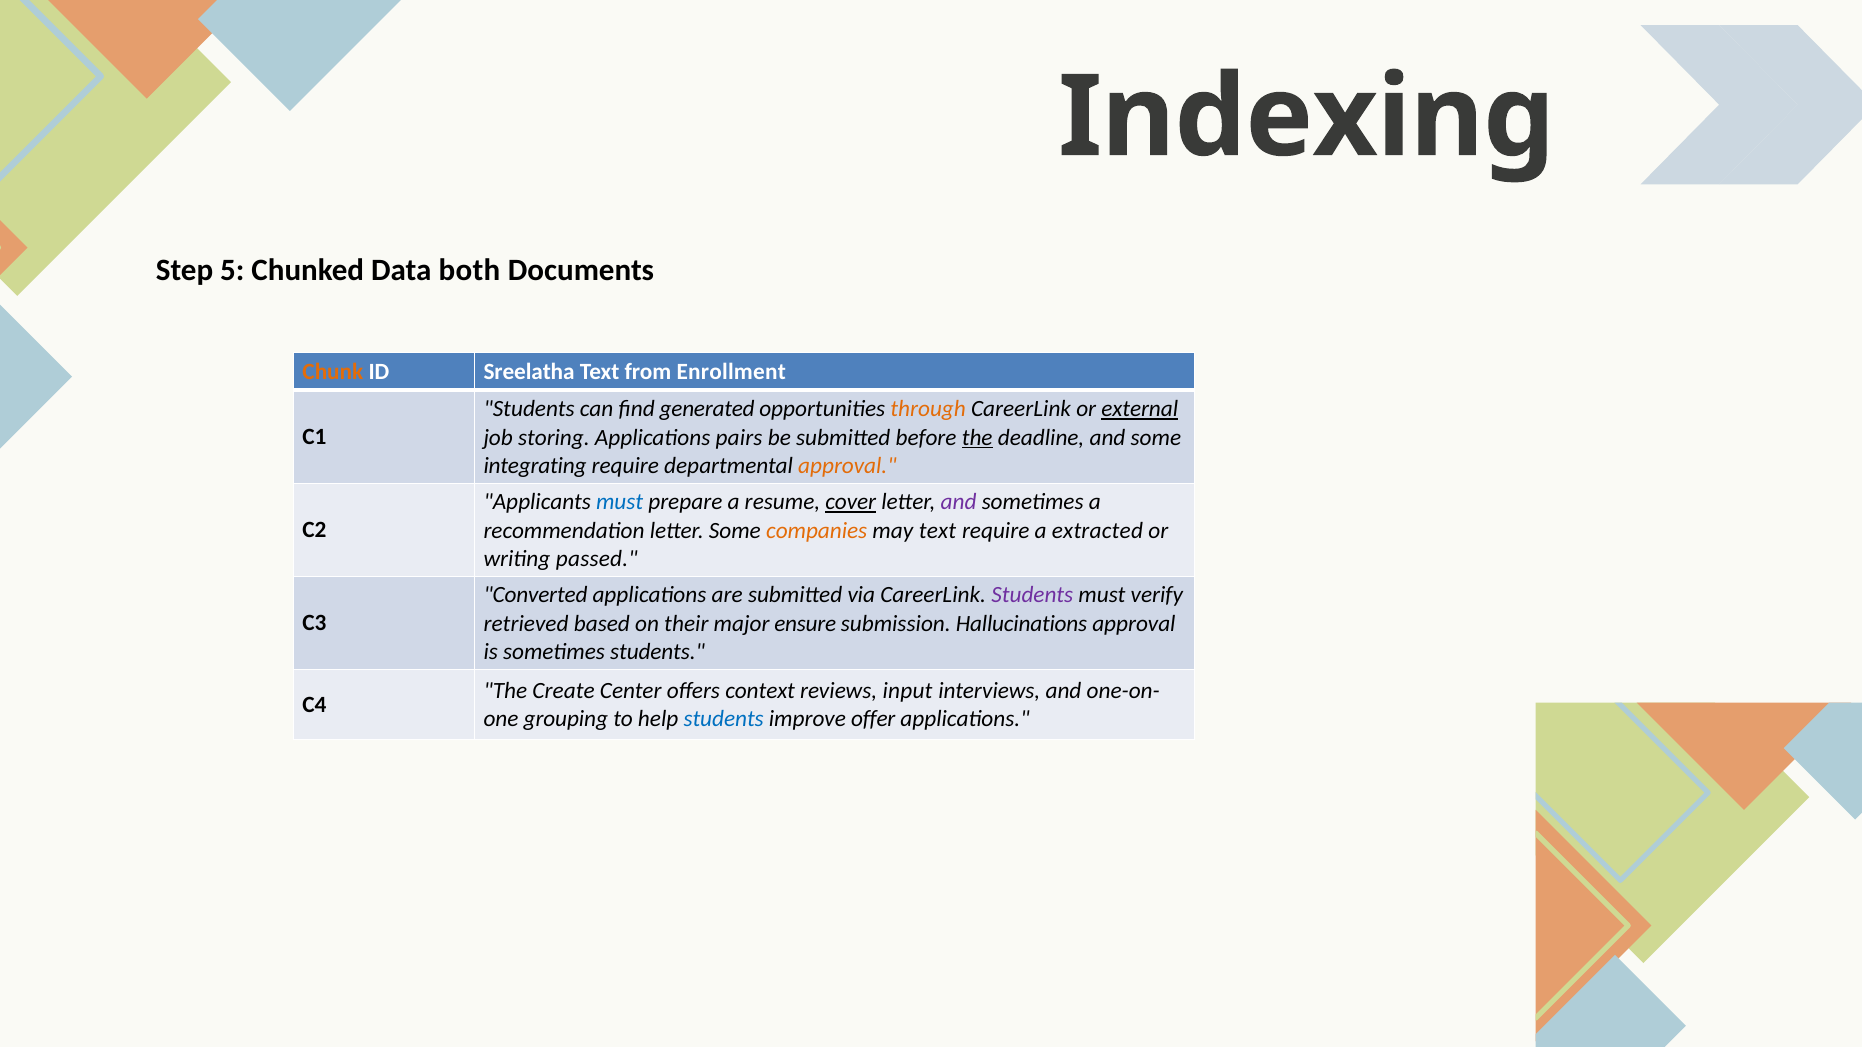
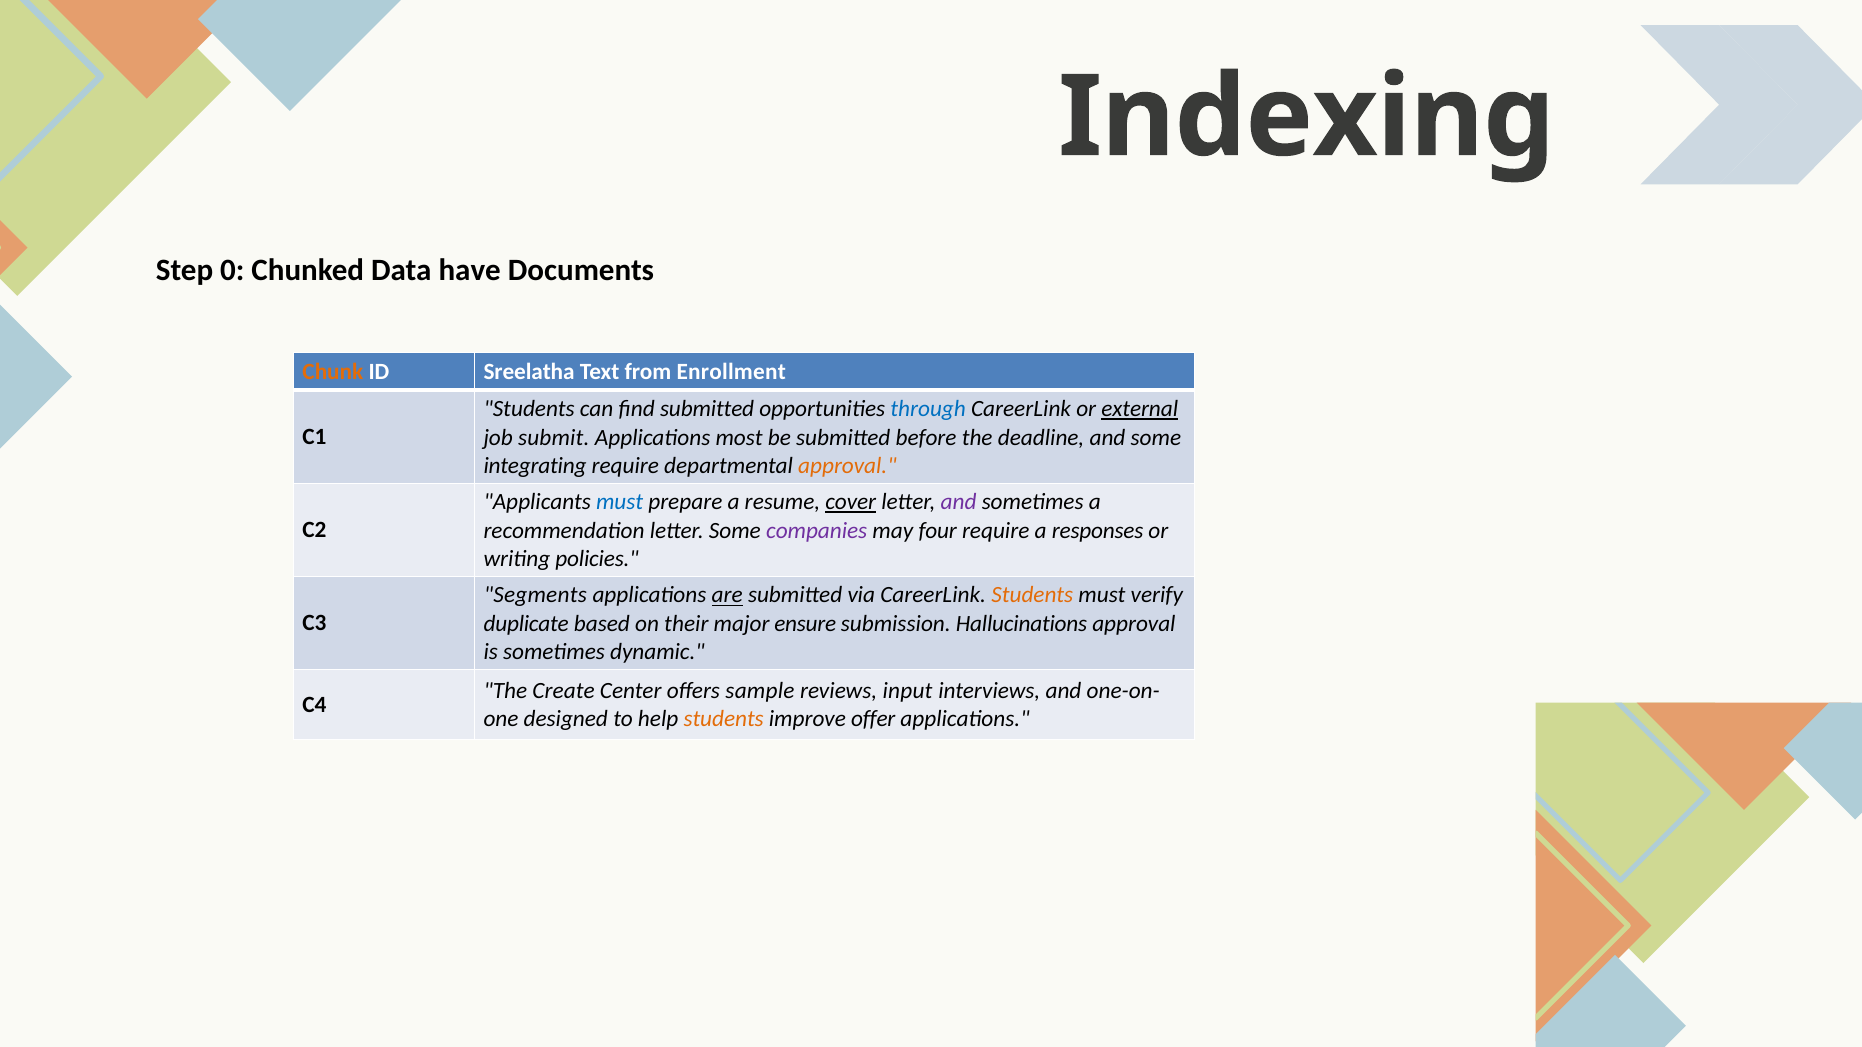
5: 5 -> 0 (232, 270)
both: both -> have (470, 270)
find generated: generated -> submitted (707, 409)
through colour: orange -> blue (928, 409)
storing: storing -> submit (554, 438)
pairs: pairs -> most (739, 438)
the underline: present -> none (977, 438)
companies colour: orange -> purple (817, 531)
may text: text -> four (938, 531)
extracted: extracted -> responses (1098, 531)
passed: passed -> policies (597, 559)
Converted: Converted -> Segments (535, 595)
are underline: none -> present (727, 595)
Students colour: purple -> orange (1032, 595)
retrieved: retrieved -> duplicate (526, 624)
sometimes students: students -> dynamic (657, 652)
context: context -> sample (760, 691)
grouping: grouping -> designed (566, 719)
students colour: blue -> orange (724, 719)
